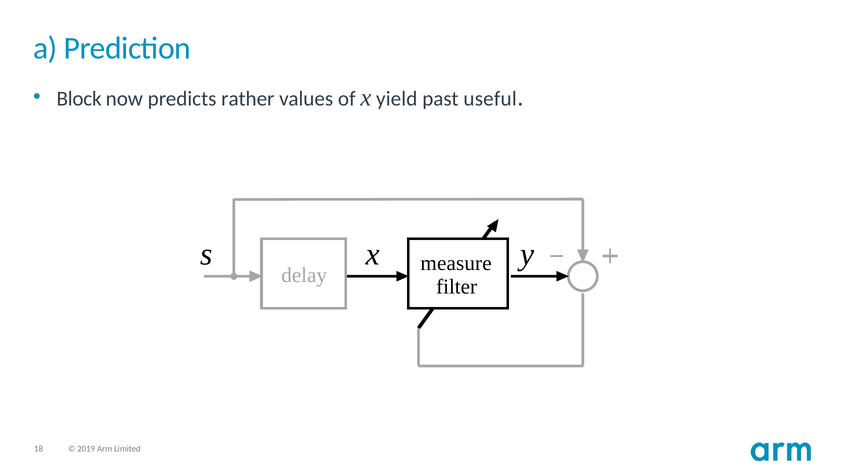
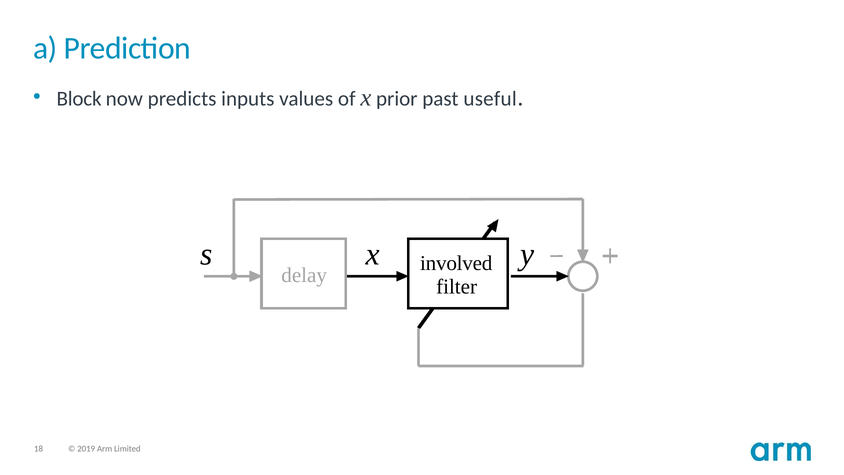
rather: rather -> inputs (248, 99)
yield: yield -> prior (397, 99)
measure: measure -> involved (456, 263)
